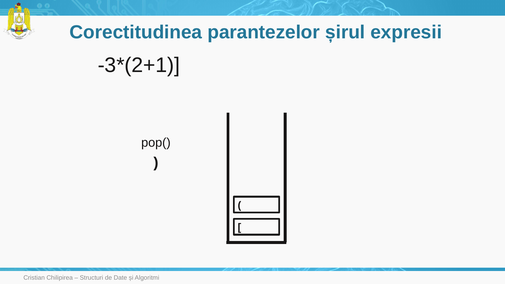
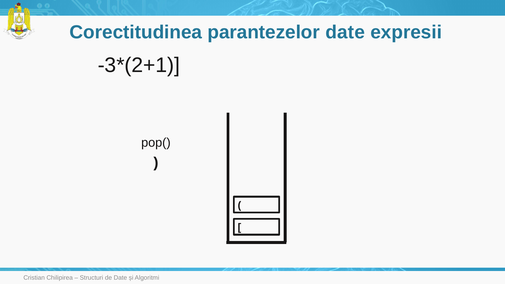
parantezelor șirul: șirul -> date (345, 32)
